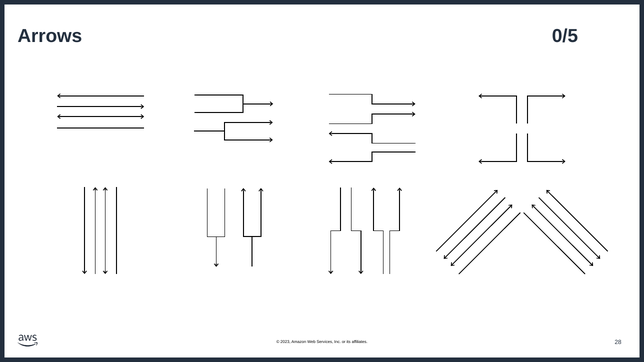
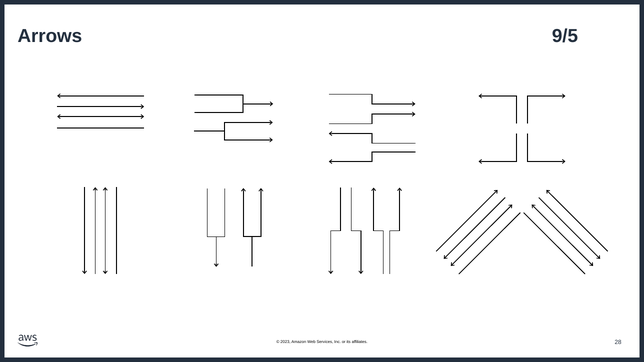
0/5: 0/5 -> 9/5 (565, 36)
